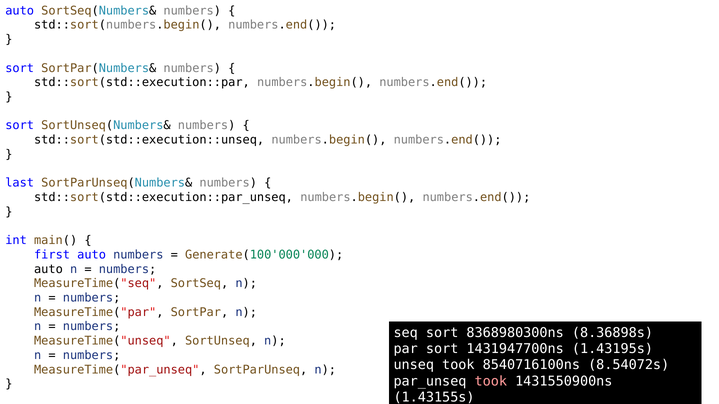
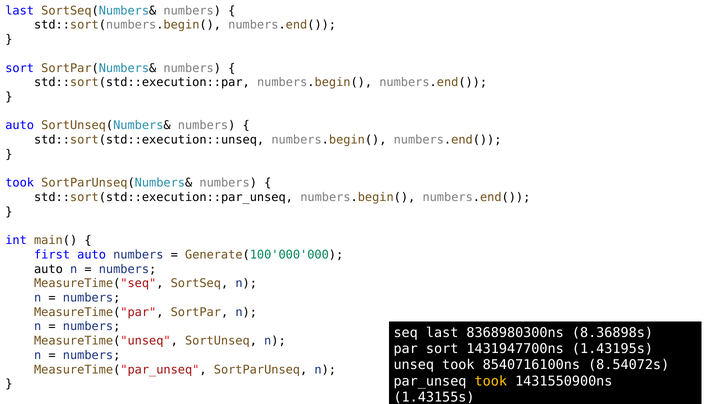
auto: auto -> last (20, 11)
sort: sort -> auto (20, 126)
last: last -> took (20, 183)
seq sort: sort -> last (442, 333)
took colour: pink -> yellow (491, 382)
